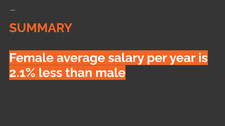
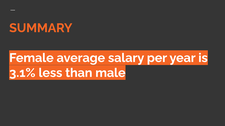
2.1%: 2.1% -> 3.1% (22, 73)
